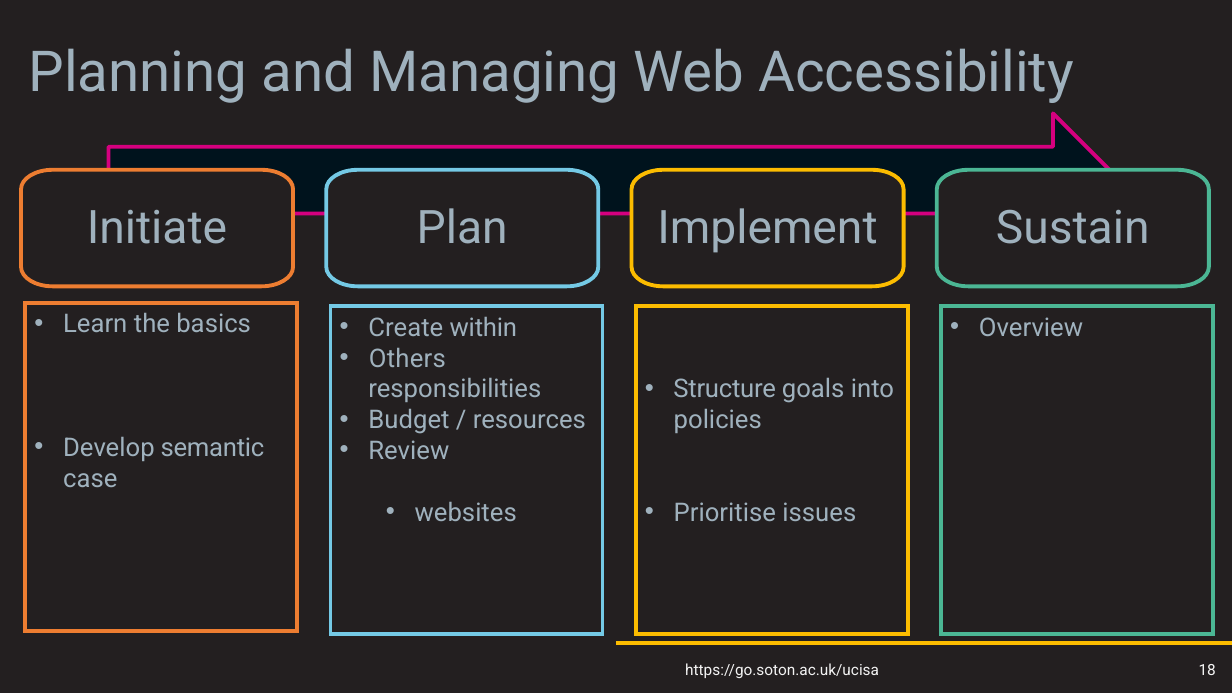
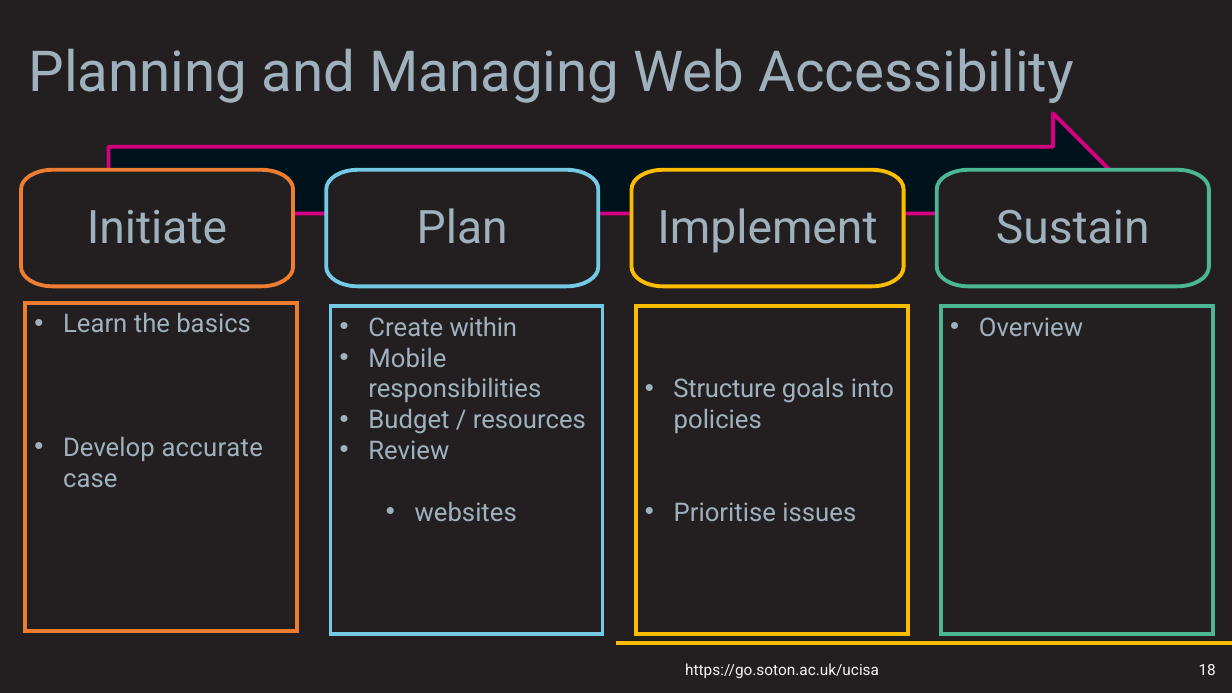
Others: Others -> Mobile (407, 359)
semantic: semantic -> accurate (212, 448)
